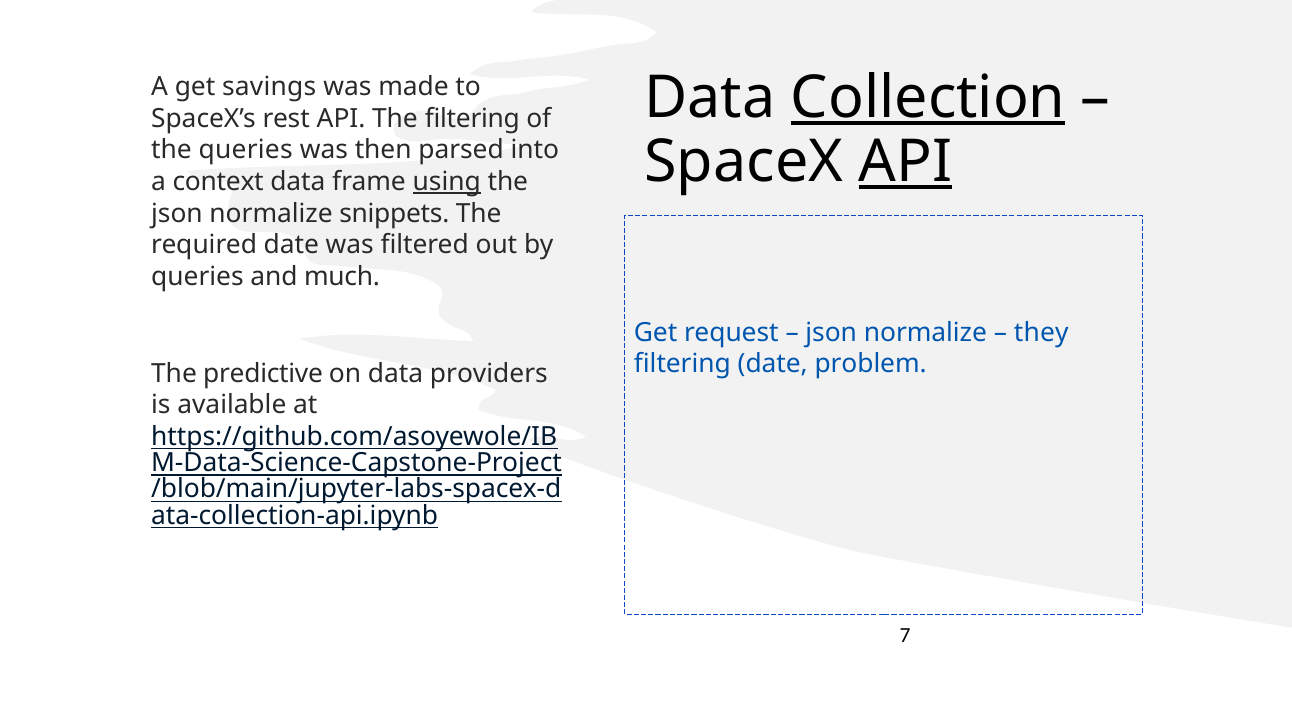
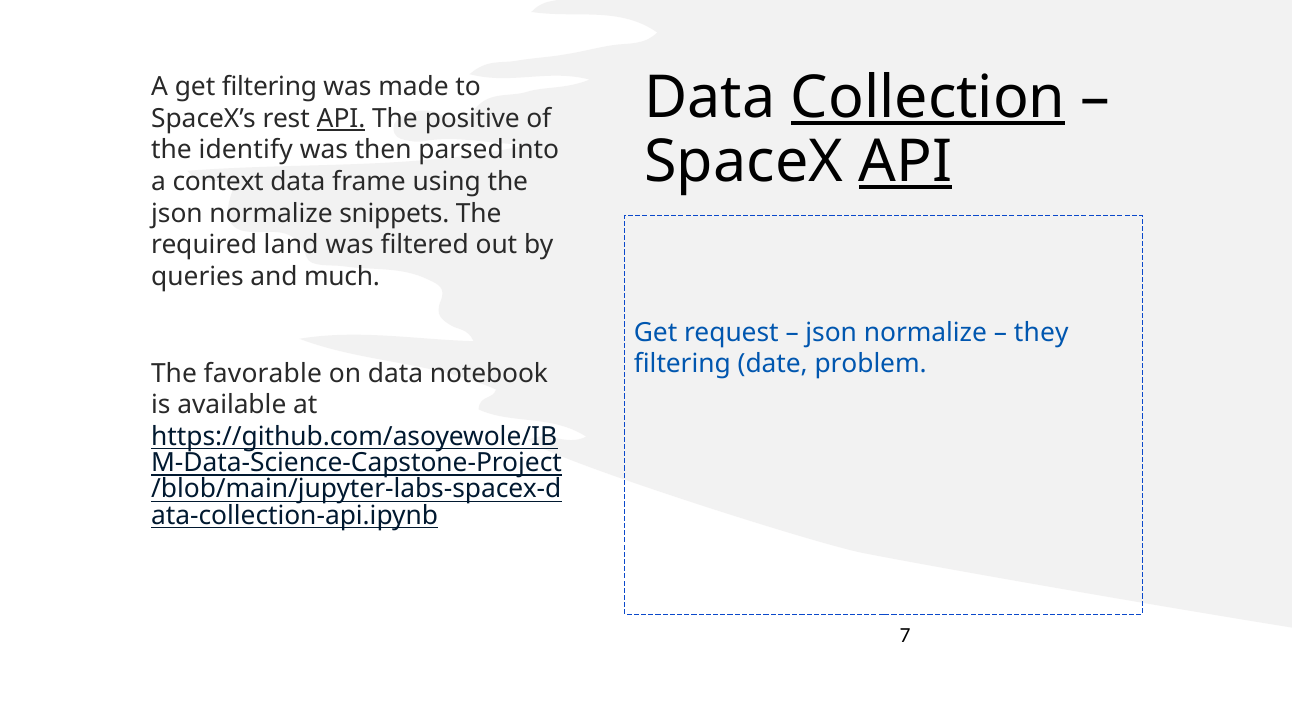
get savings: savings -> filtering (269, 87)
API underline: none -> present (341, 119)
The filtering: filtering -> positive (472, 119)
the queries: queries -> identify (246, 150)
using underline: present -> none (447, 182)
required date: date -> land (291, 245)
predictive: predictive -> favorable (263, 373)
providers: providers -> notebook (489, 373)
